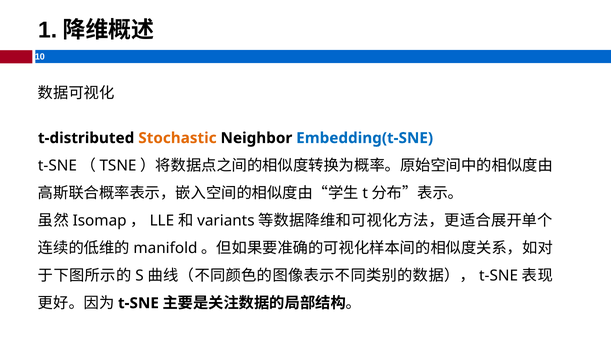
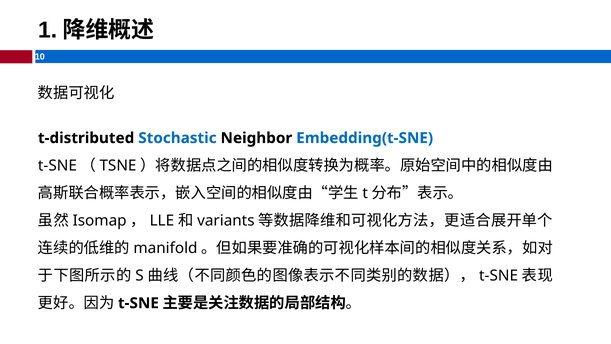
Stochastic colour: orange -> blue (177, 138)
